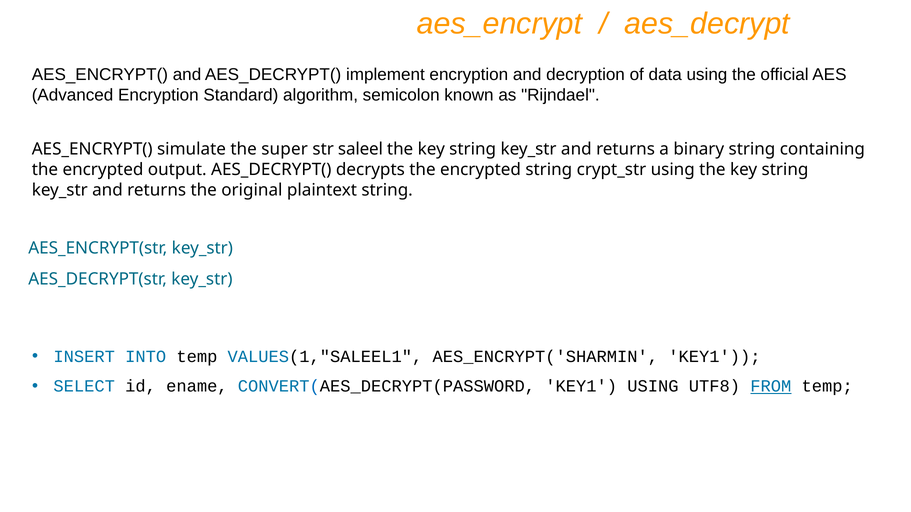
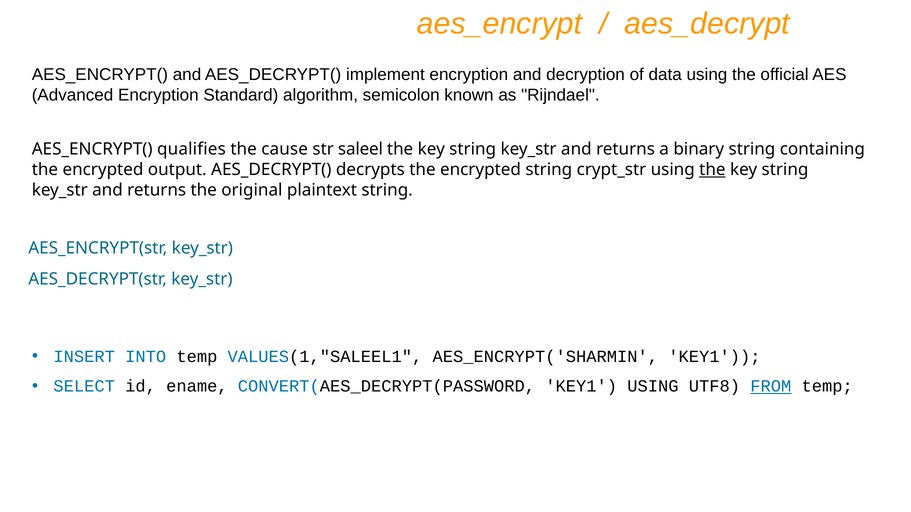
simulate: simulate -> qualifies (191, 149)
super: super -> cause (285, 149)
the underline: none -> present (712, 170)
